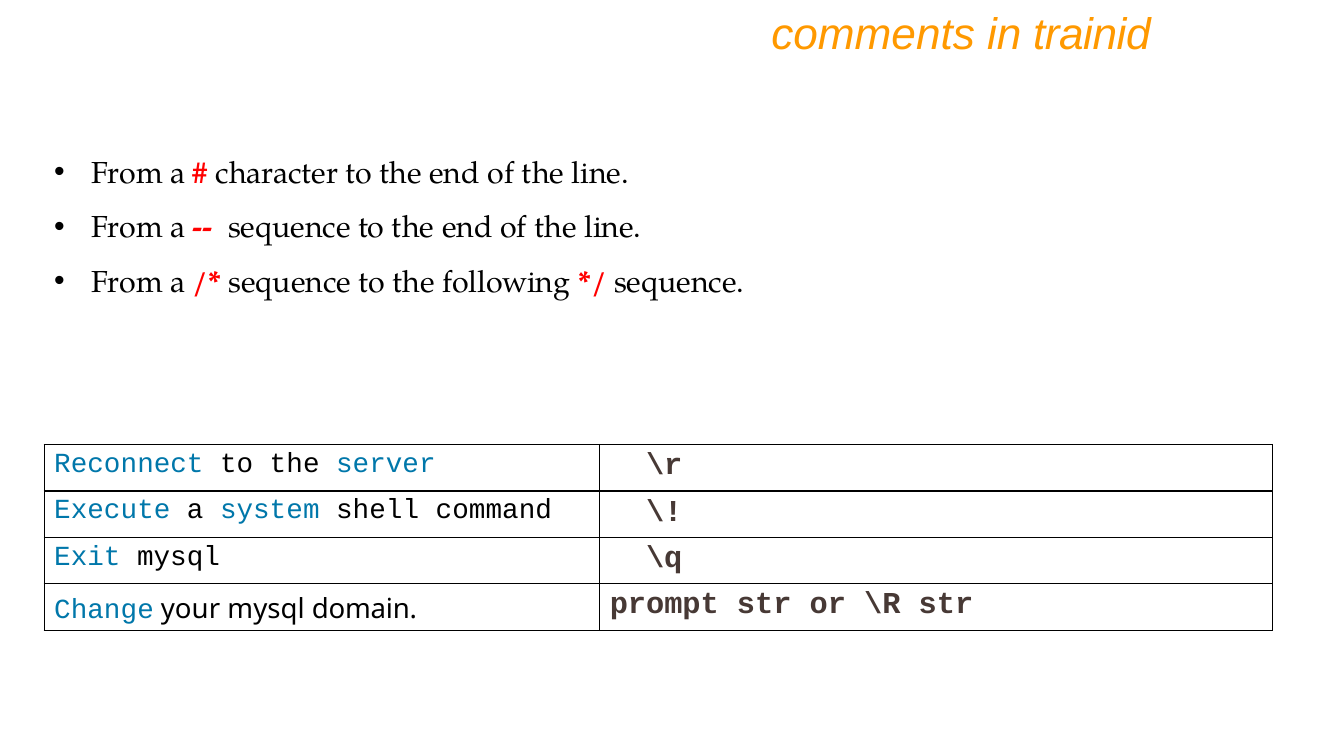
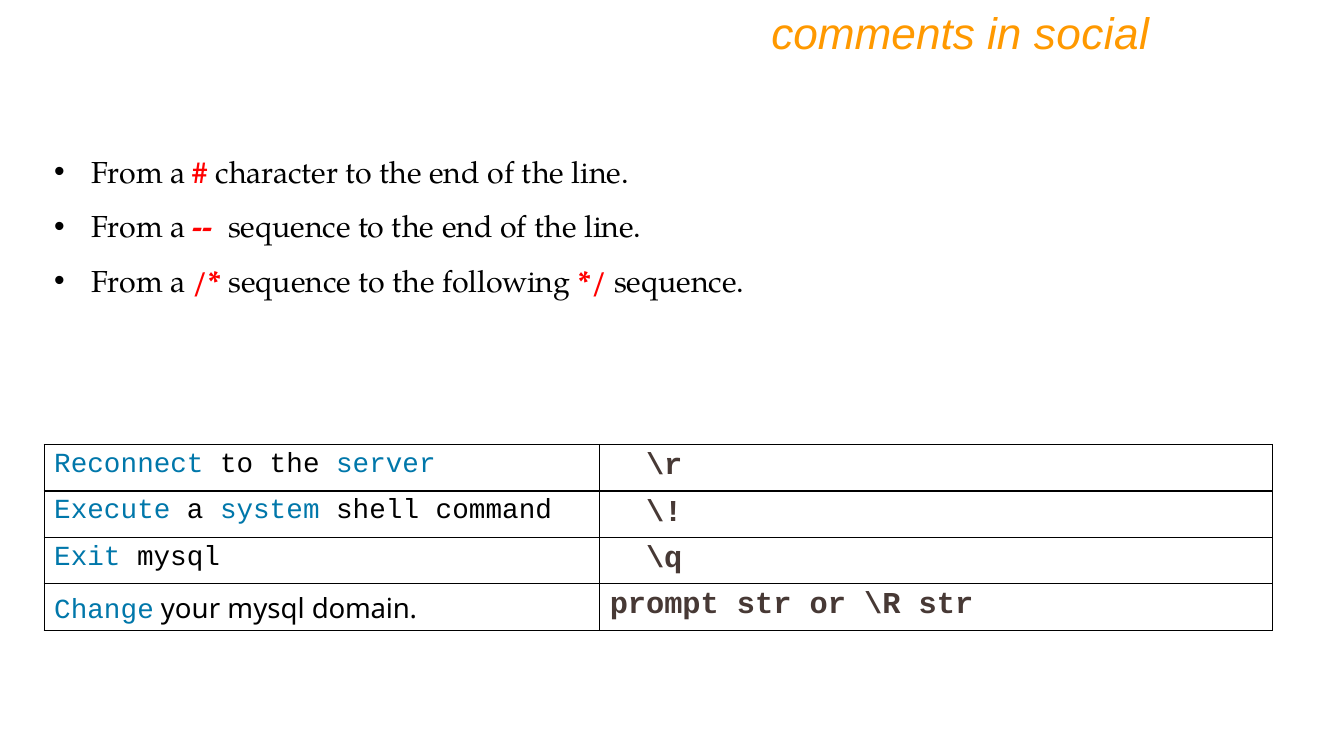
trainid: trainid -> social (1091, 34)
